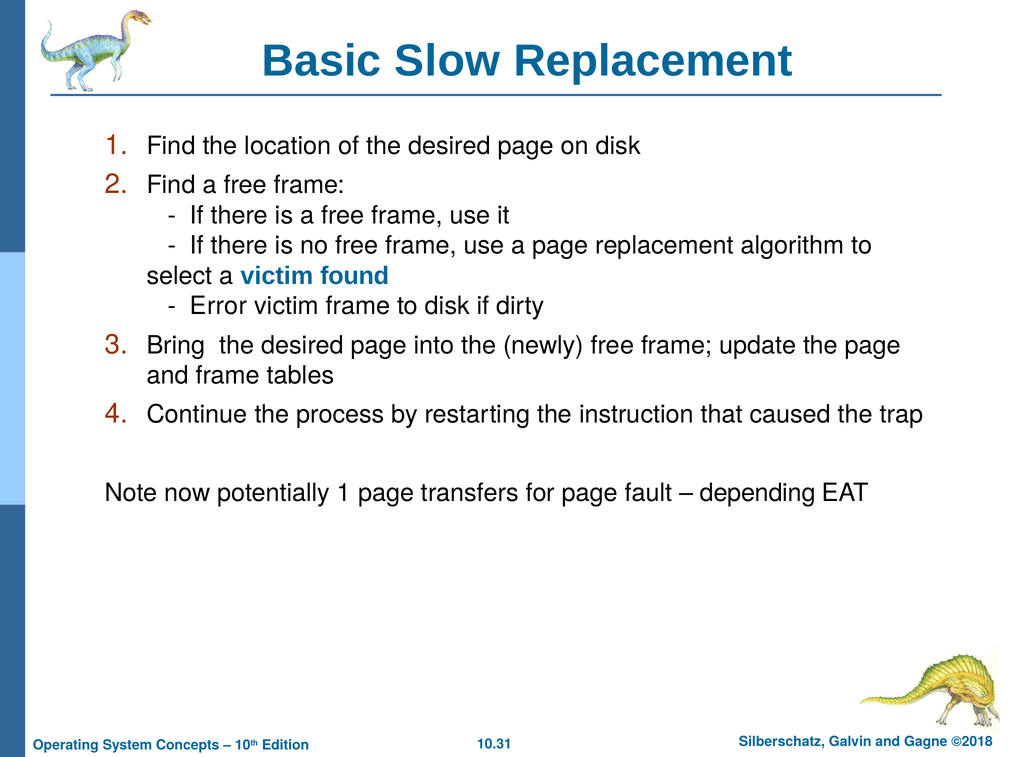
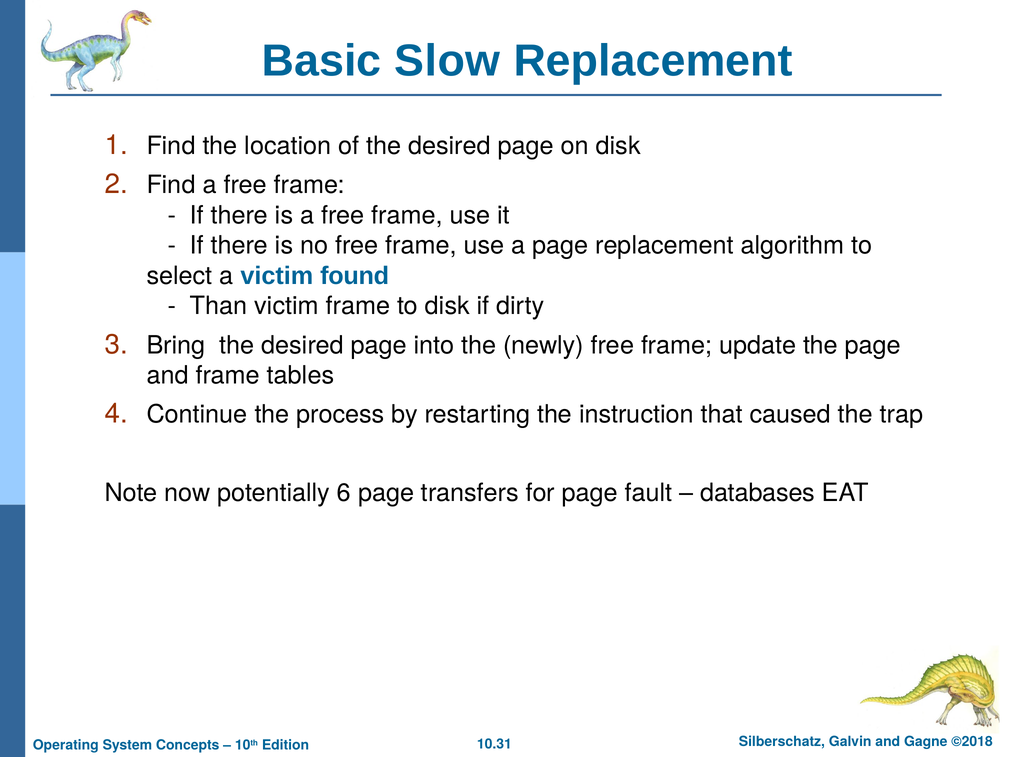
Error: Error -> Than (219, 306)
potentially 1: 1 -> 6 (344, 493)
depending: depending -> databases (758, 493)
